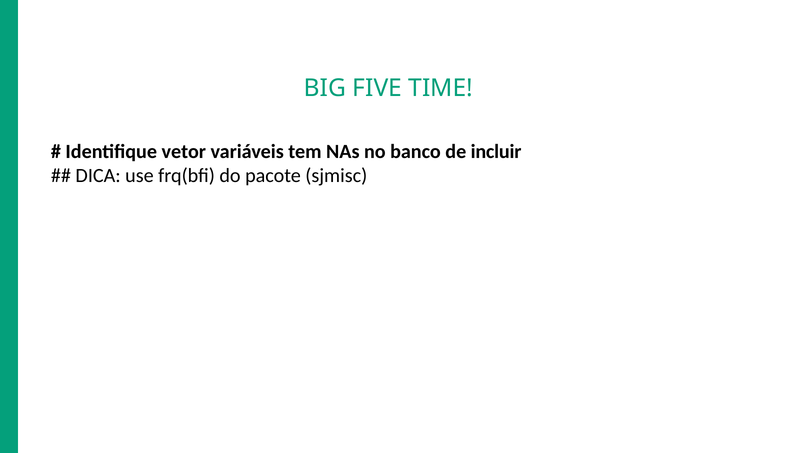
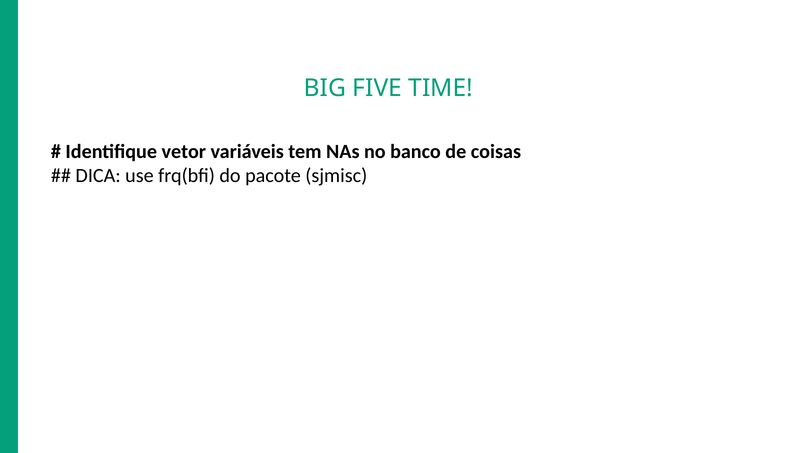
incluir: incluir -> coisas (496, 151)
